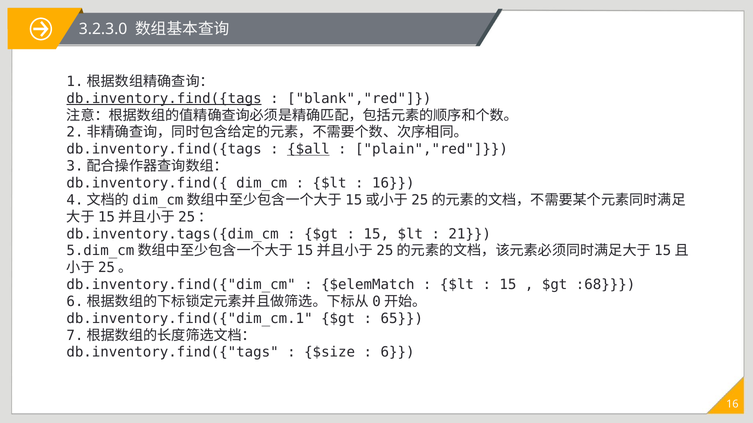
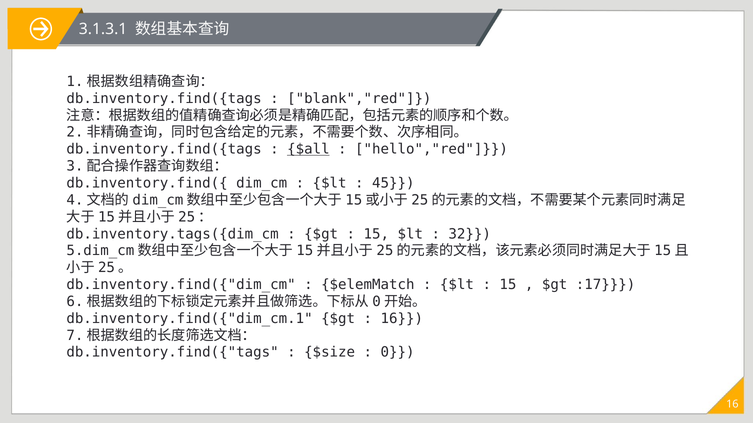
3.2.3.0: 3.2.3.0 -> 3.1.3.1 (103, 29)
db.inventory.find({tags underline: present -> none (164, 99)
plain","red: plain","red -> hello","red (432, 149)
16: 16 -> 45 (393, 183)
21: 21 -> 32 (470, 234)
:68: :68 -> :17 (606, 285)
65: 65 -> 16 (402, 319)
6: 6 -> 0 (398, 353)
